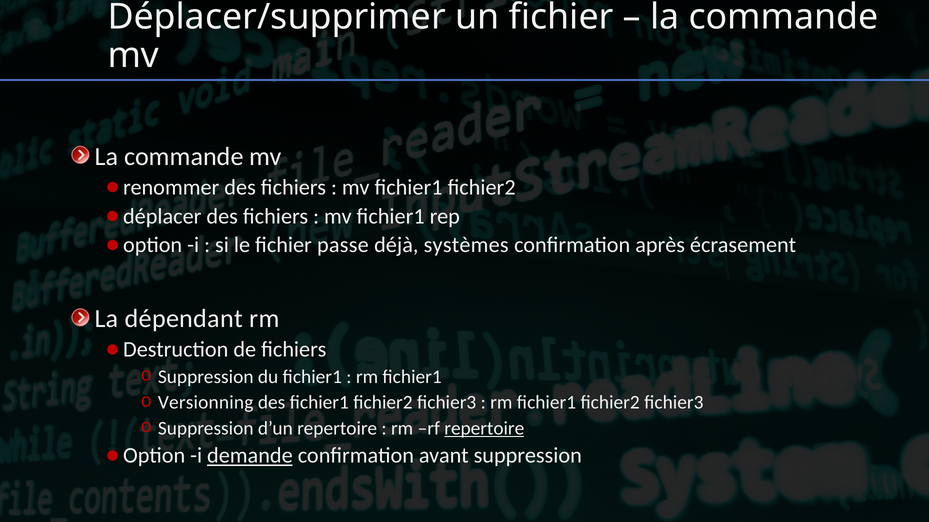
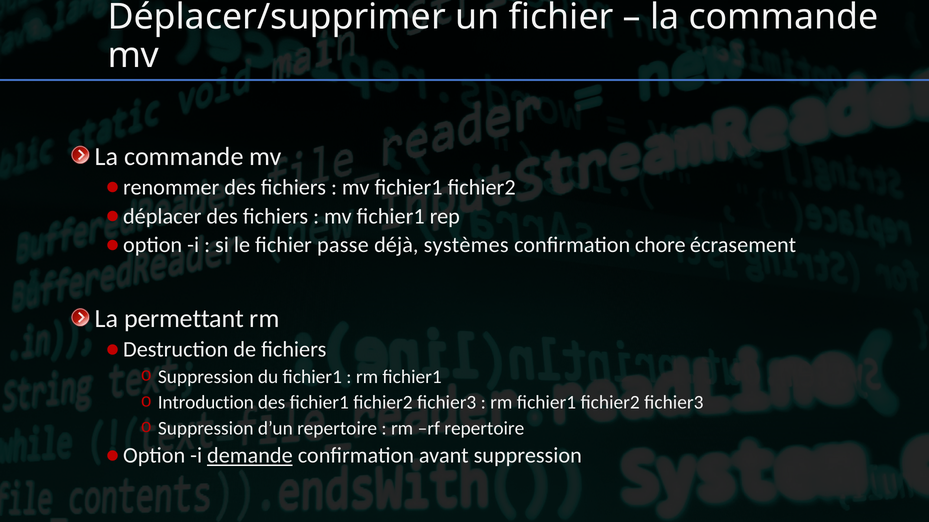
après: après -> chore (660, 245)
dépendant: dépendant -> permettant (184, 319)
Versionning: Versionning -> Introduction (206, 403)
repertoire underline: present -> none (484, 429)
